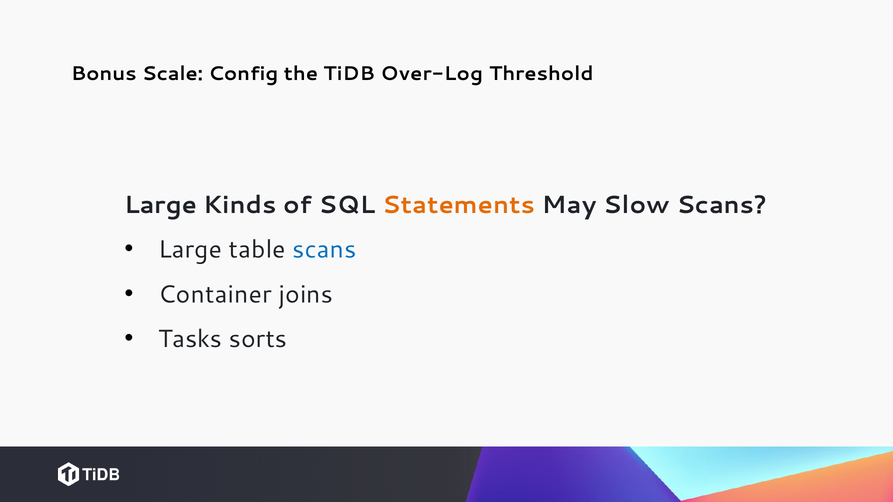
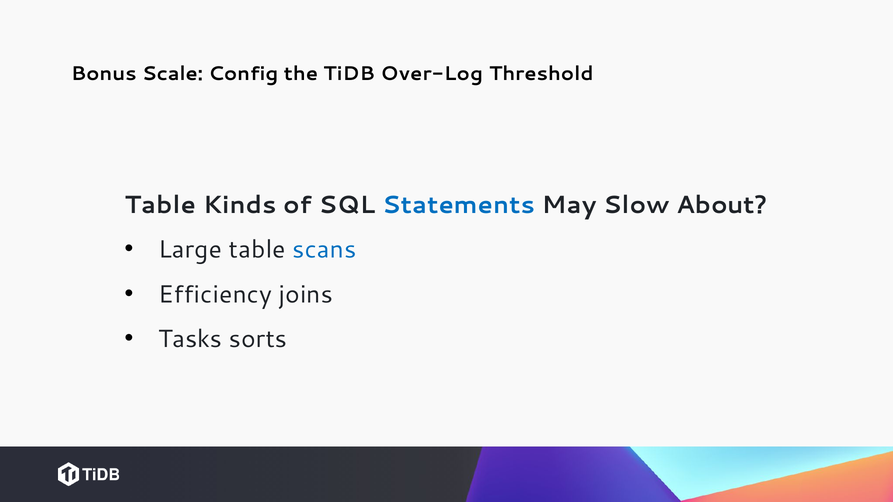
Large: Large -> Table (160, 205)
Statements colour: orange -> blue (459, 205)
Slow Scans: Scans -> About (722, 205)
Container: Container -> Efficiency (215, 295)
